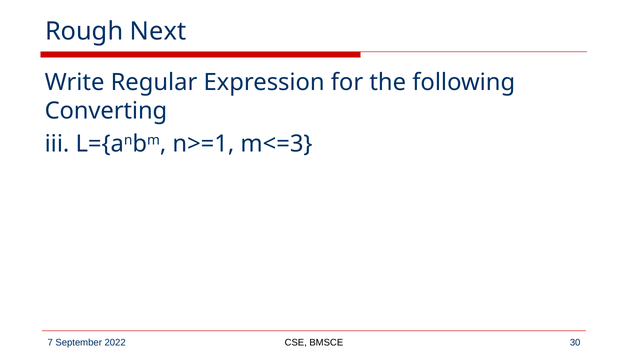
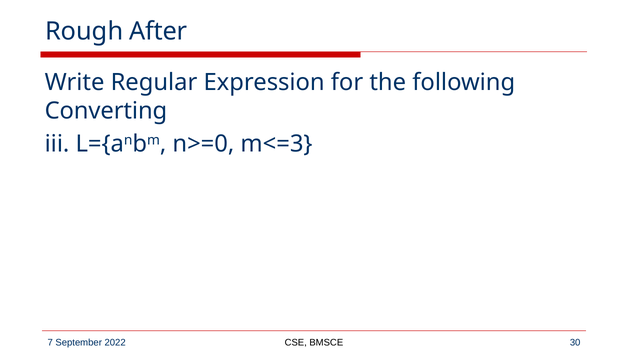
Next: Next -> After (158, 31)
n>=1: n>=1 -> n>=0 (203, 144)
